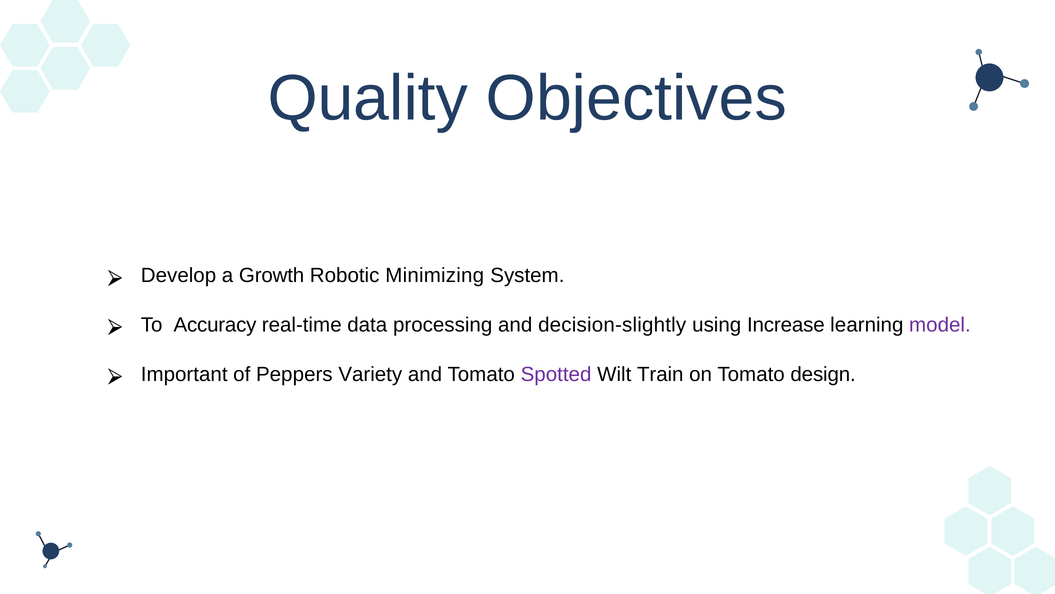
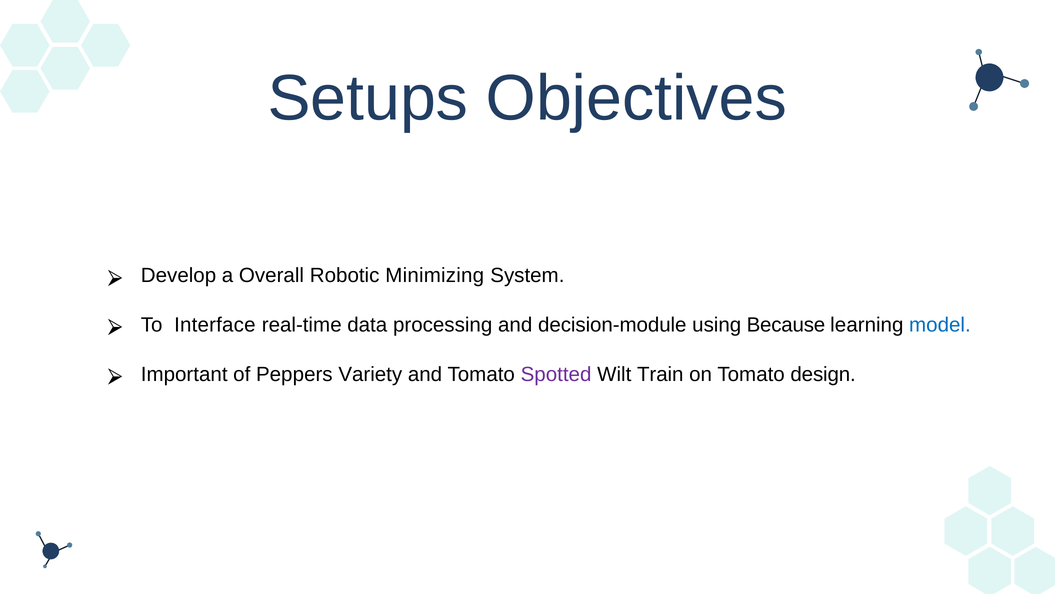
Quality: Quality -> Setups (368, 98)
Growth: Growth -> Overall (272, 275)
Accuracy: Accuracy -> Interface (215, 325)
decision-slightly: decision-slightly -> decision-module (612, 325)
Increase: Increase -> Because (786, 325)
model colour: purple -> blue (940, 325)
